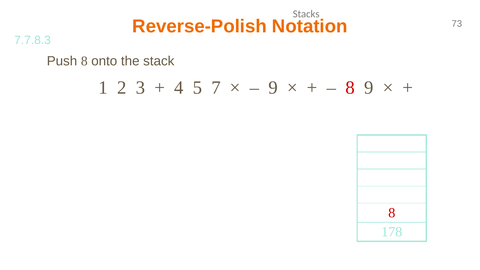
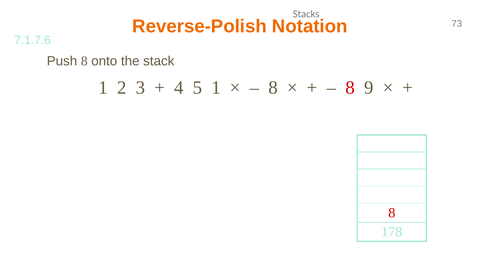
7.7.8.3: 7.7.8.3 -> 7.1.7.6 (33, 40)
5 7: 7 -> 1 (216, 88)
9: 9 -> 8 (273, 88)
